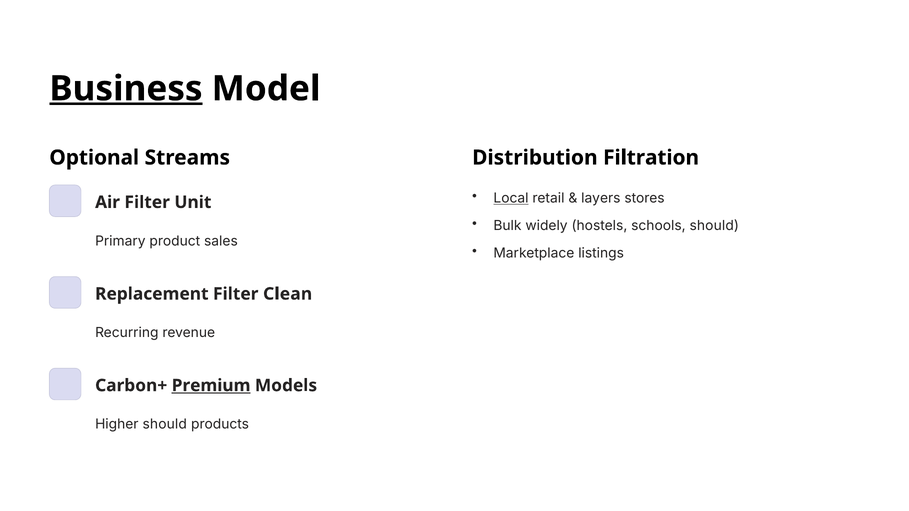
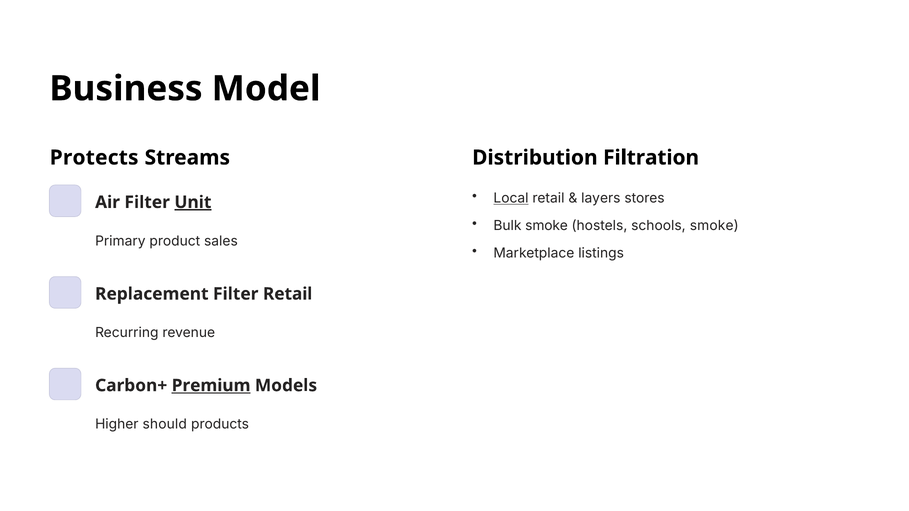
Business underline: present -> none (126, 89)
Optional: Optional -> Protects (94, 158)
Unit underline: none -> present (193, 202)
Bulk widely: widely -> smoke (547, 226)
schools should: should -> smoke (714, 226)
Filter Clean: Clean -> Retail (288, 294)
